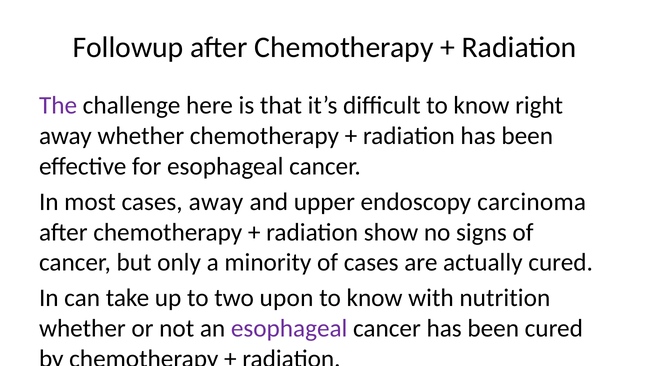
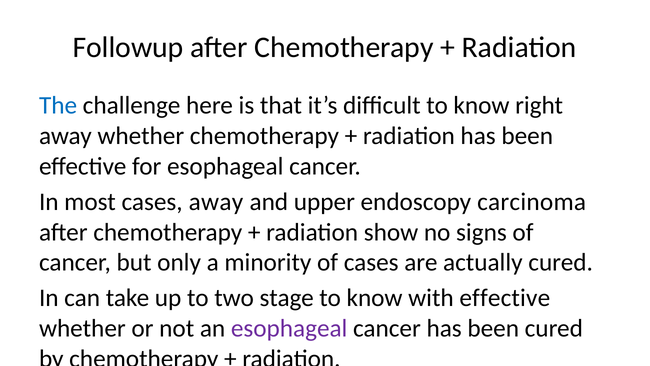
The colour: purple -> blue (58, 106)
upon: upon -> stage (287, 298)
with nutrition: nutrition -> effective (505, 298)
